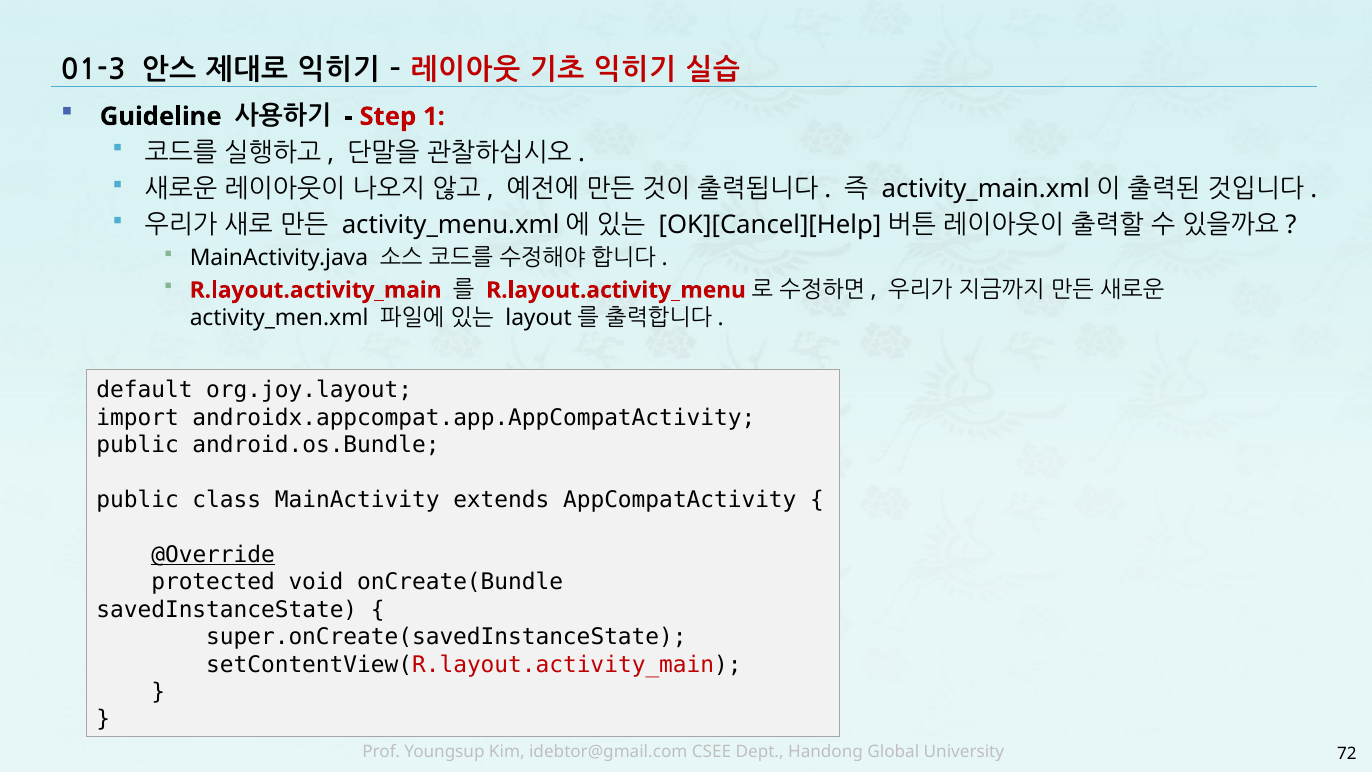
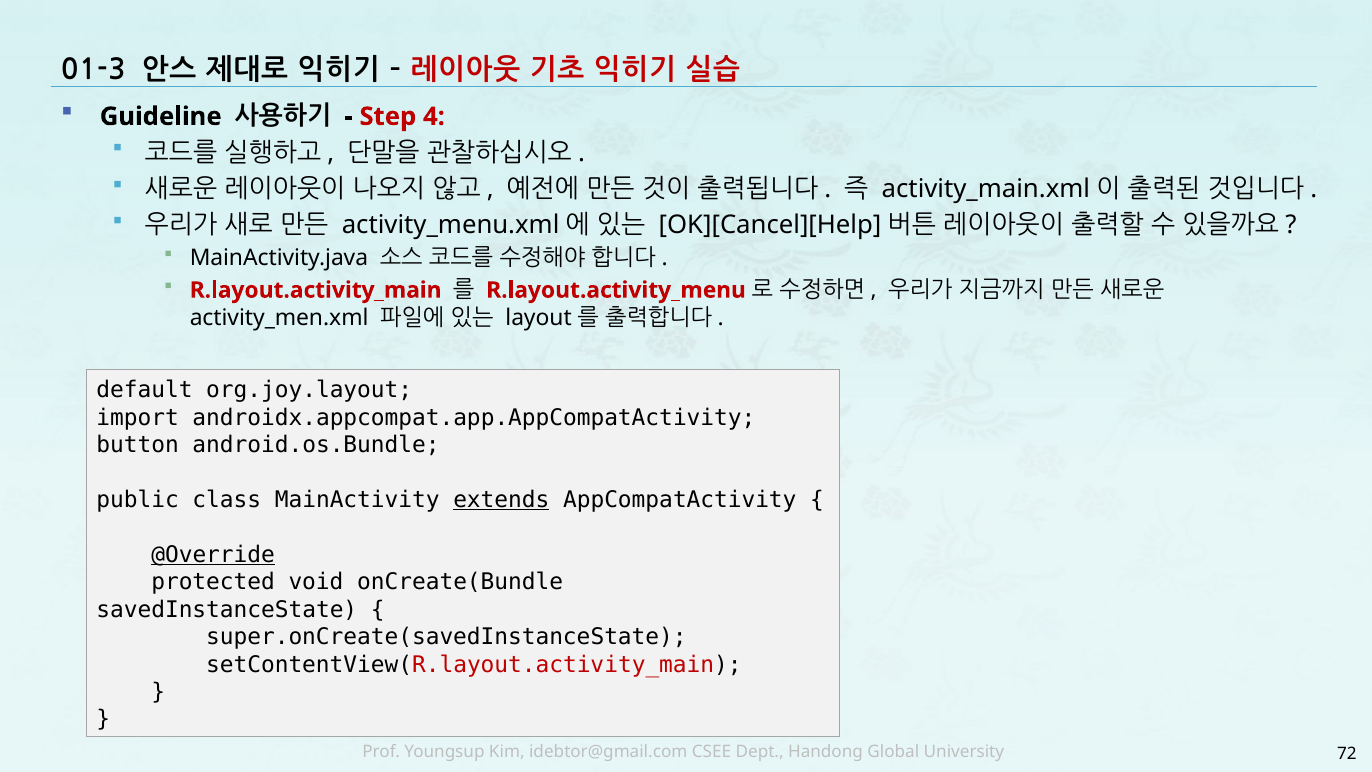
1: 1 -> 4 (434, 116)
public: public -> button (138, 445)
extends underline: none -> present (501, 500)
